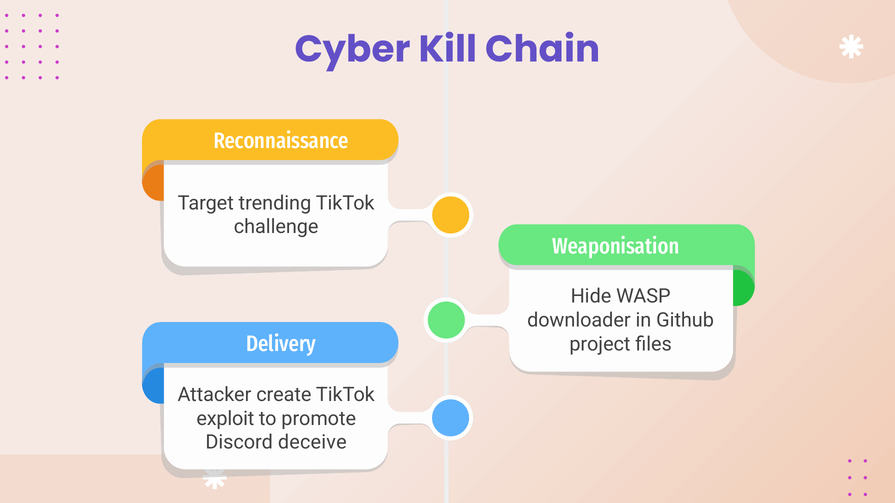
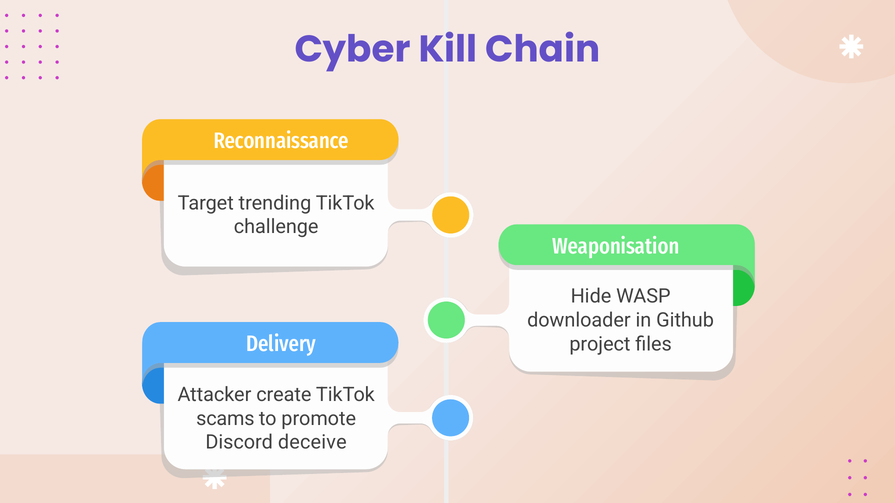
exploit: exploit -> scams (225, 419)
